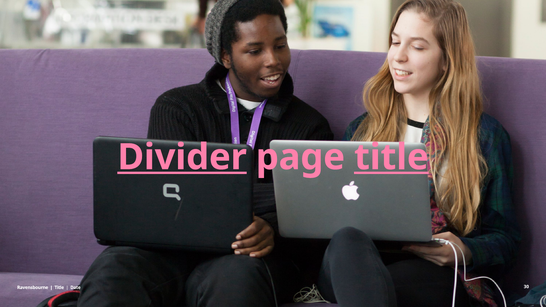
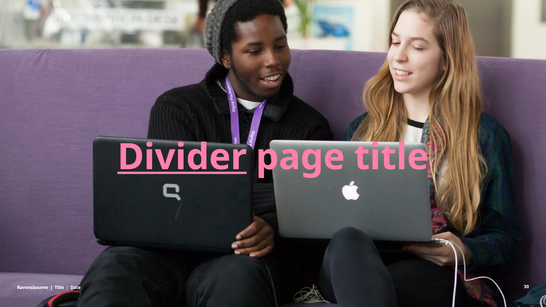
title underline: present -> none (391, 157)
